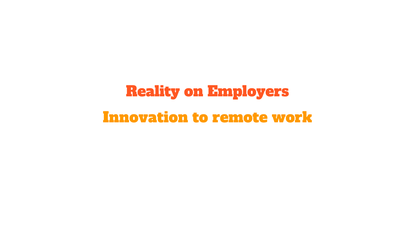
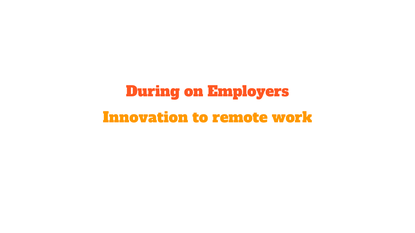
Reality: Reality -> During (153, 92)
